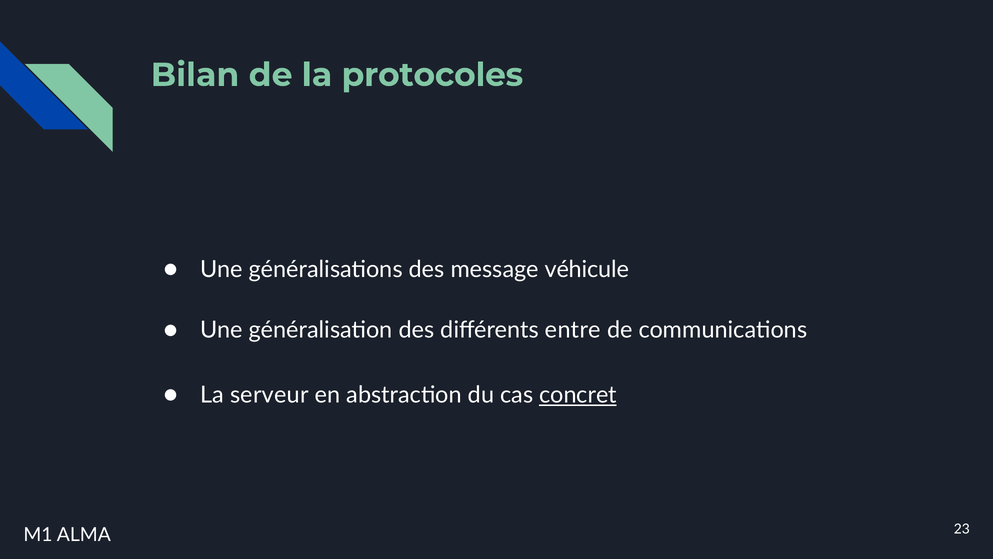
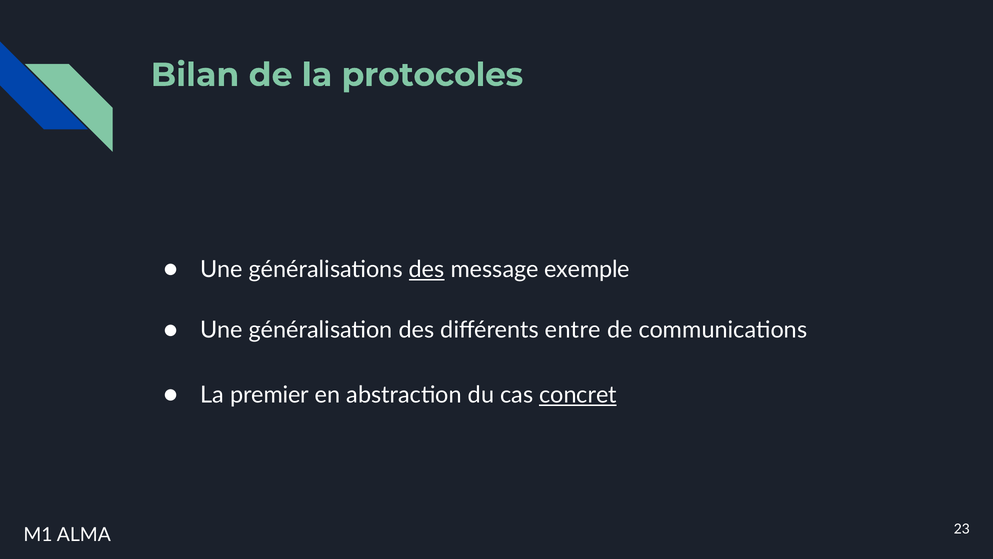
des underline: none -> present (427, 269)
véhicule: véhicule -> exemple (587, 269)
serveur: serveur -> premier (270, 395)
